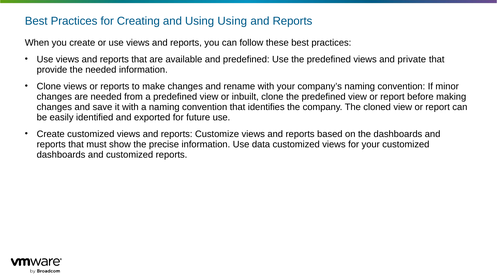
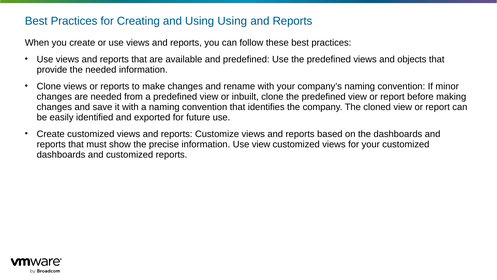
private: private -> objects (412, 59)
Use data: data -> view (261, 144)
